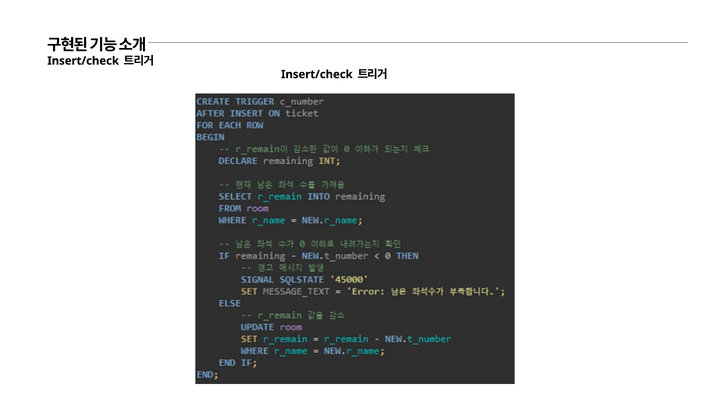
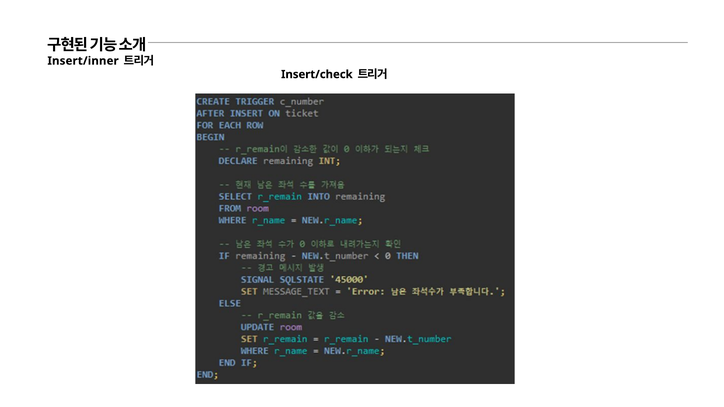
Insert/check: Insert/check -> Insert/inner (83, 61)
